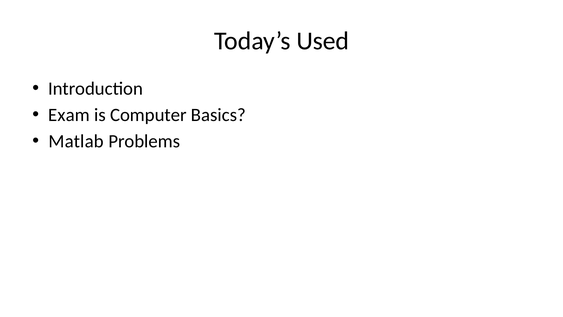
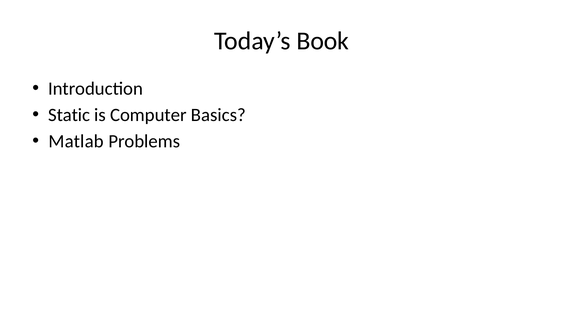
Used: Used -> Book (323, 41)
Exam: Exam -> Static (69, 115)
